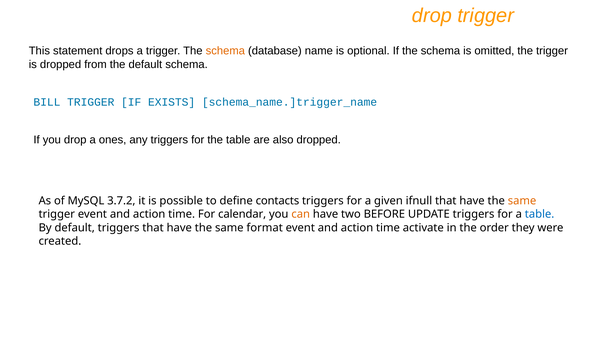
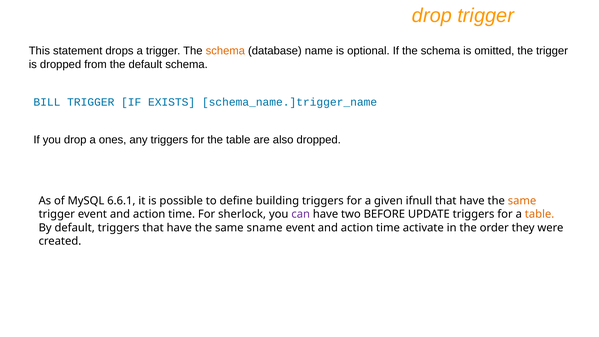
3.7.2: 3.7.2 -> 6.6.1 (121, 201)
contacts: contacts -> building (277, 201)
calendar: calendar -> sherlock (242, 214)
can colour: orange -> purple (301, 214)
table colour: blue -> orange (540, 214)
format: format -> sname (265, 228)
